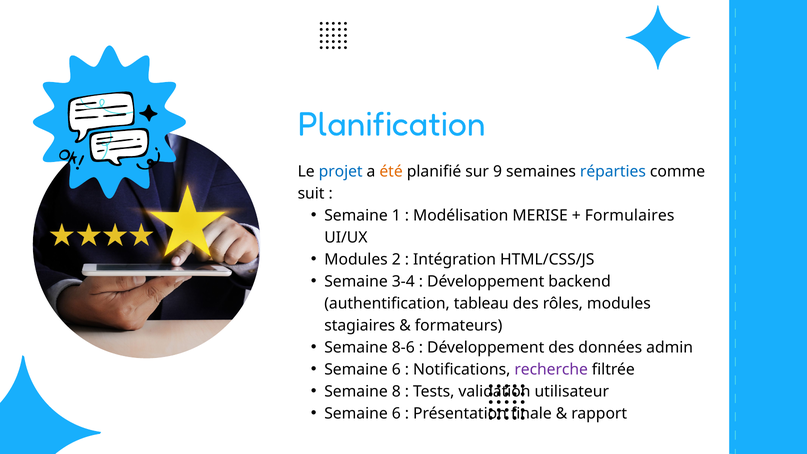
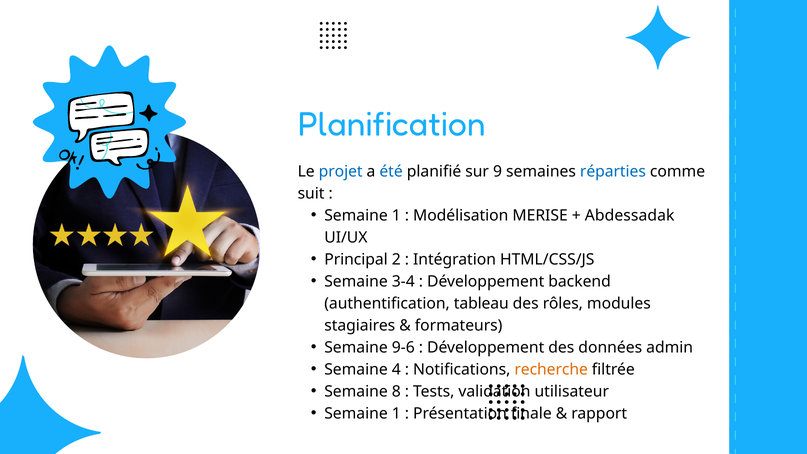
été colour: orange -> blue (391, 172)
Formulaires: Formulaires -> Abdessadak (630, 216)
Modules: Modules -> Principal (356, 260)
8-6: 8-6 -> 9-6 (403, 347)
6: 6 -> 4 (396, 369)
recherche colour: purple -> orange (551, 369)
6: 6 -> 1 (396, 413)
